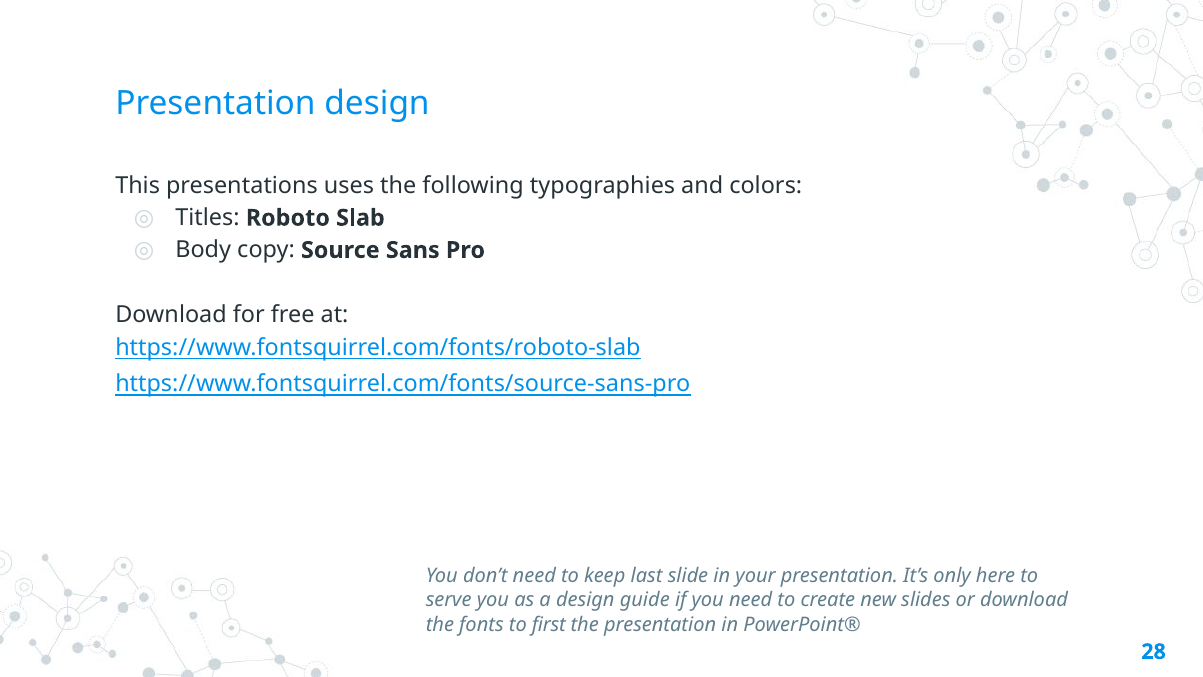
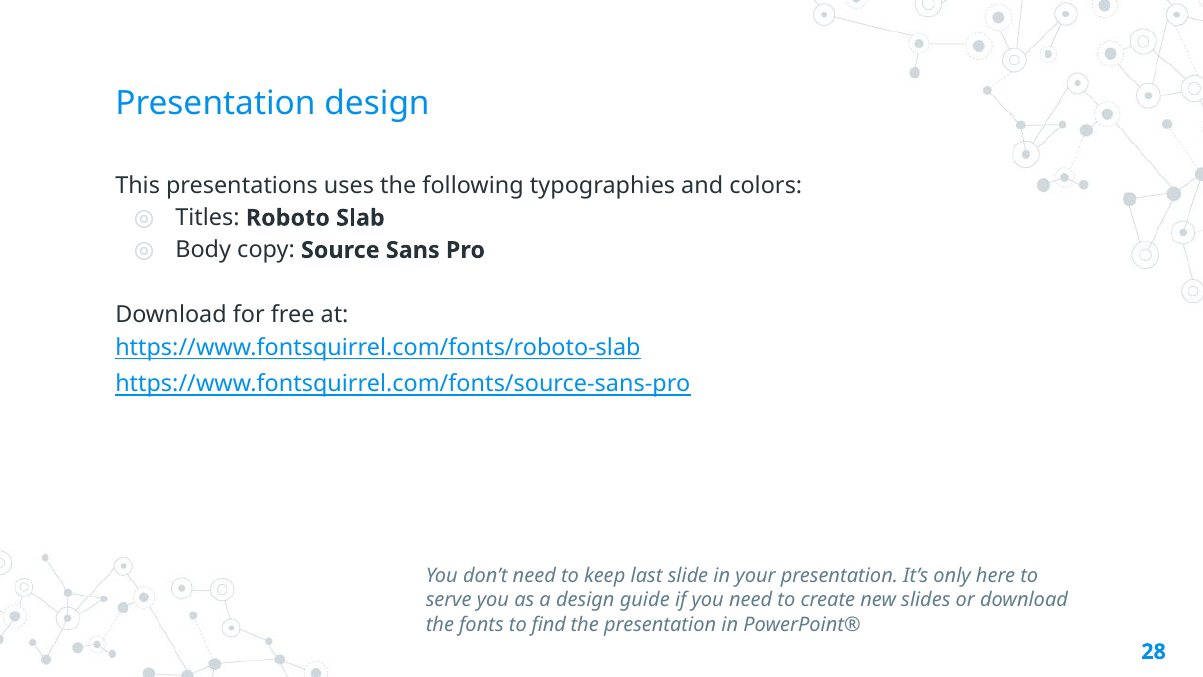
first: first -> find (549, 624)
